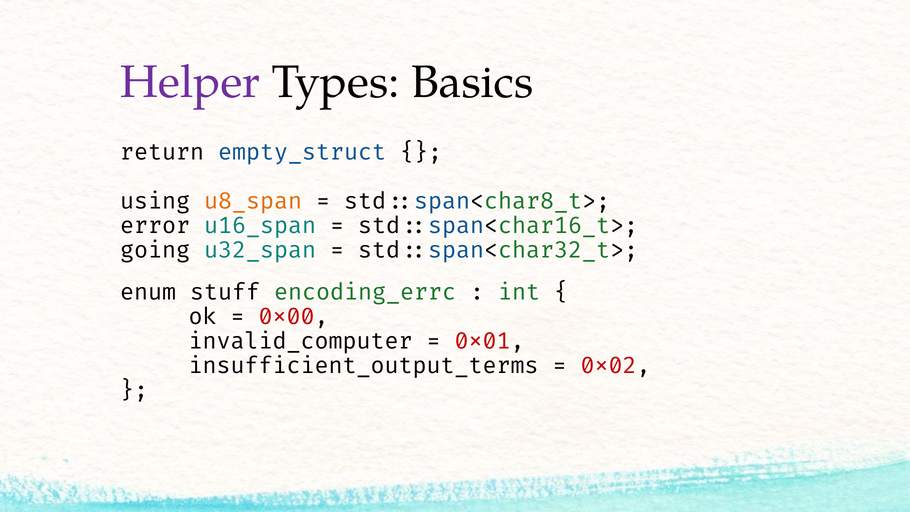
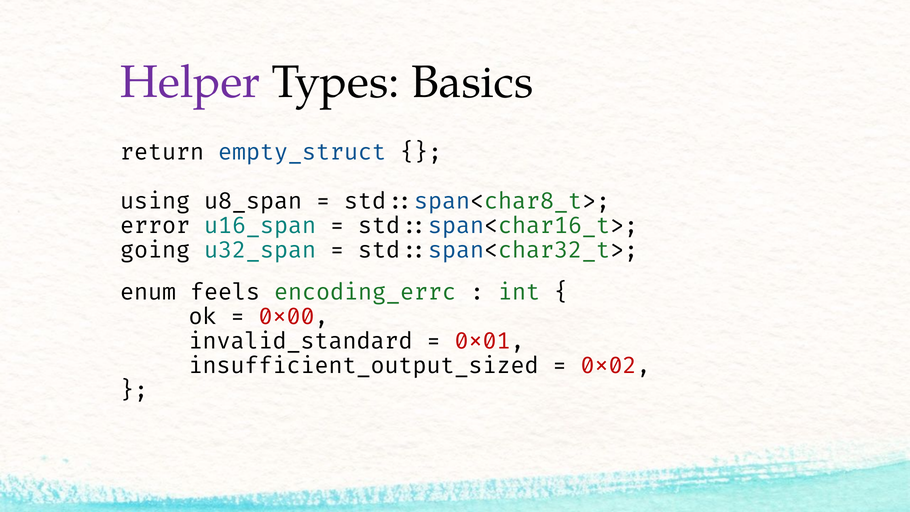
u8_span colour: orange -> black (253, 201)
stuff: stuff -> feels (225, 292)
invalid_computer: invalid_computer -> invalid_standard (301, 341)
insufficient_output_terms: insufficient_output_terms -> insufficient_output_sized (364, 366)
